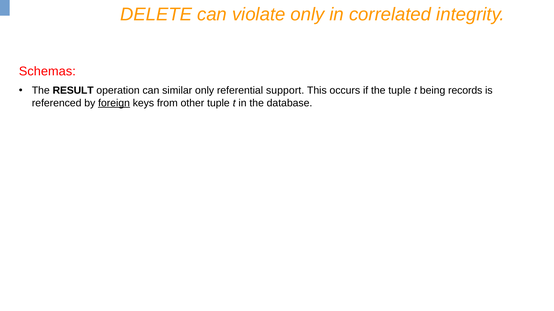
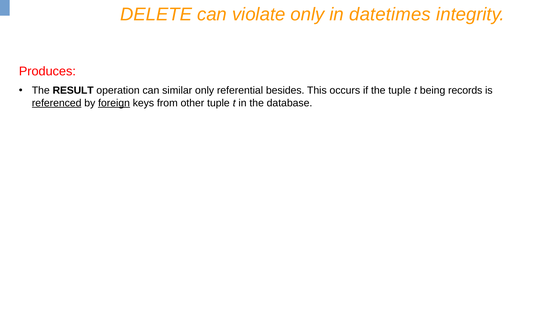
correlated: correlated -> datetimes (390, 14)
Schemas: Schemas -> Produces (47, 71)
support: support -> besides (285, 91)
referenced underline: none -> present (57, 103)
